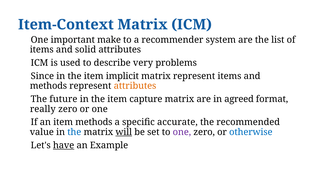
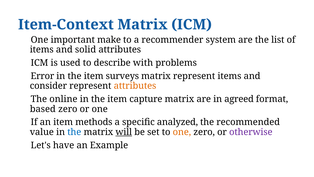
very: very -> with (143, 63)
Since: Since -> Error (42, 76)
implicit: implicit -> surveys (122, 76)
methods: methods -> consider (48, 86)
future: future -> online (63, 99)
really: really -> based (43, 109)
accurate: accurate -> analyzed (177, 122)
one colour: purple -> orange (182, 132)
otherwise colour: blue -> purple (251, 132)
have underline: present -> none (64, 145)
